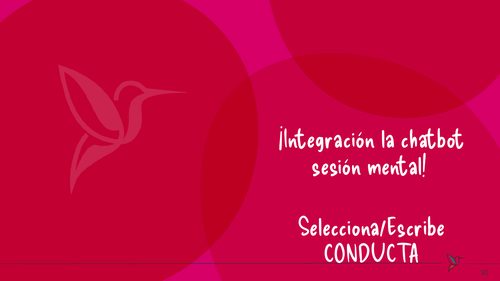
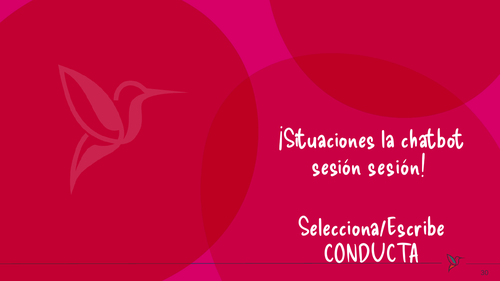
¡Integración: ¡Integración -> ¡Situaciones (327, 140)
sesión mental: mental -> sesión (397, 167)
